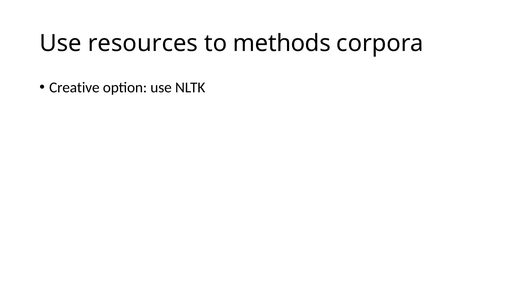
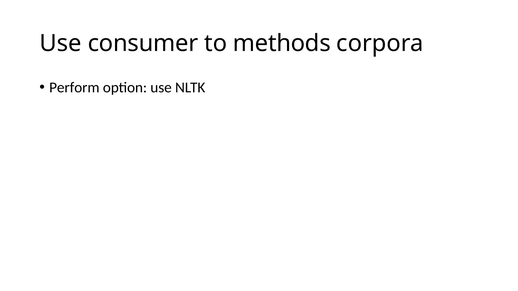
resources: resources -> consumer (143, 44)
Creative: Creative -> Perform (74, 88)
